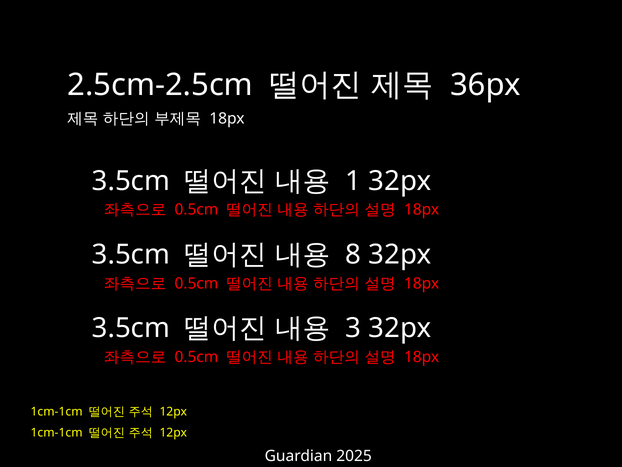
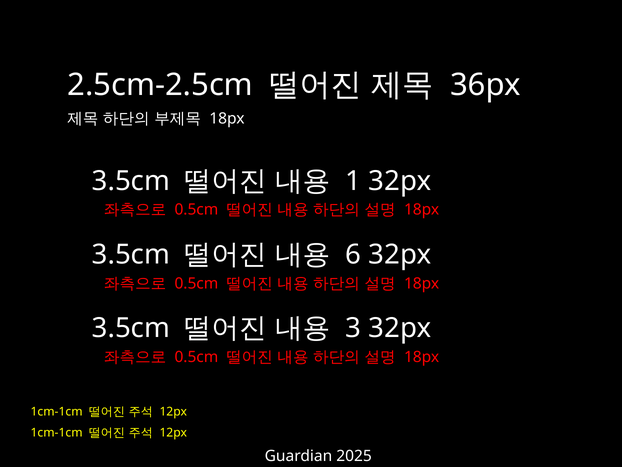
8: 8 -> 6 (353, 254)
